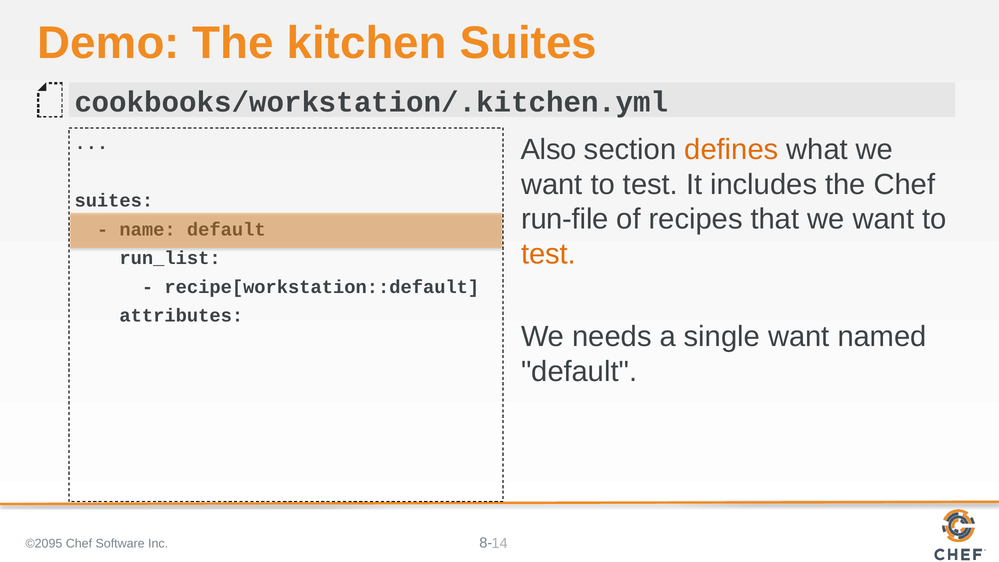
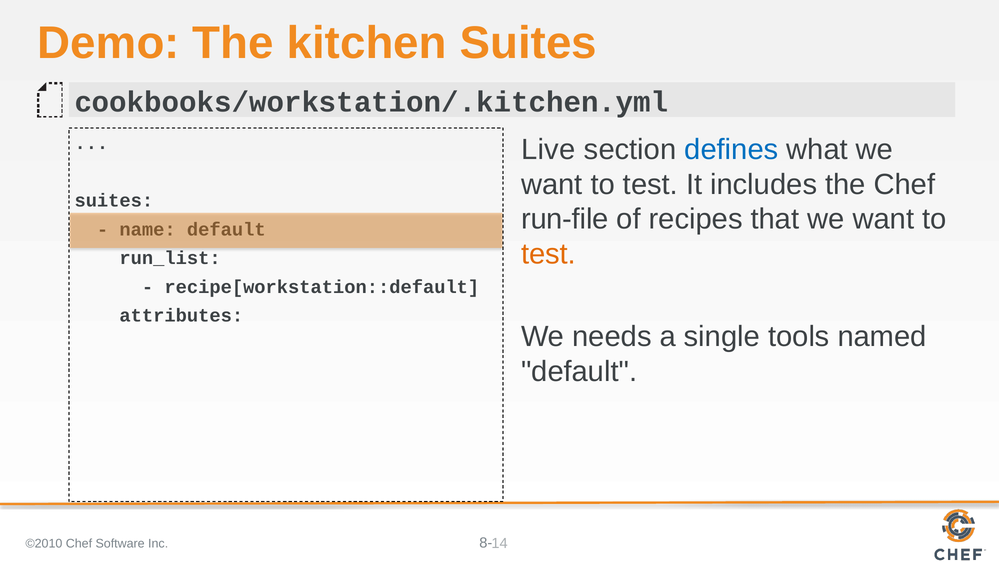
Also: Also -> Live (548, 149)
defines colour: orange -> blue (731, 149)
single want: want -> tools (799, 337)
©2095: ©2095 -> ©2010 (44, 544)
